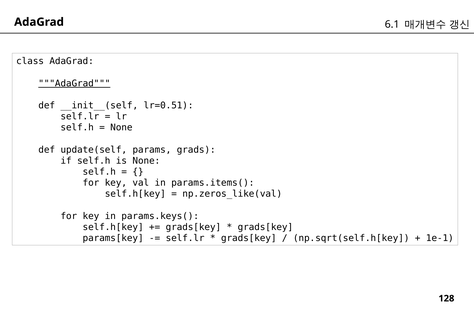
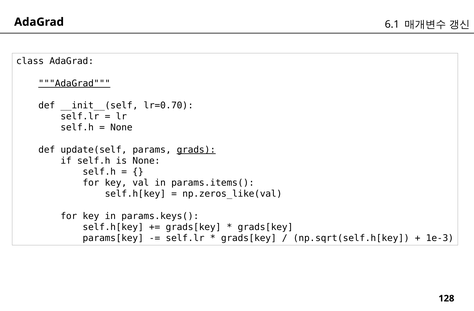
lr=0.51: lr=0.51 -> lr=0.70 (168, 106)
grads underline: none -> present (196, 150)
1e-1: 1e-1 -> 1e-3 (440, 238)
